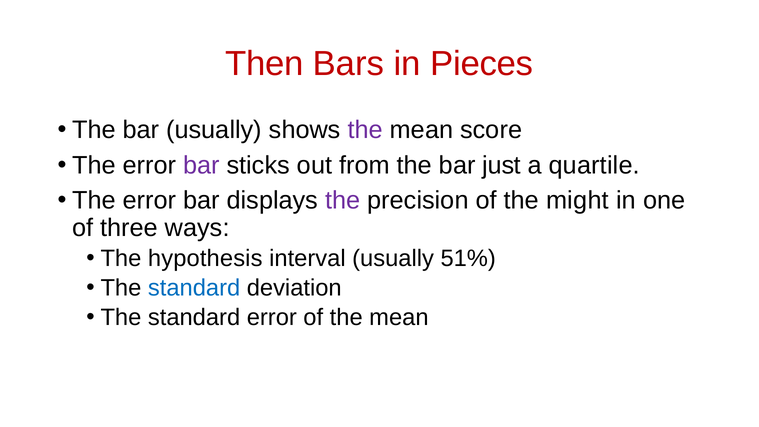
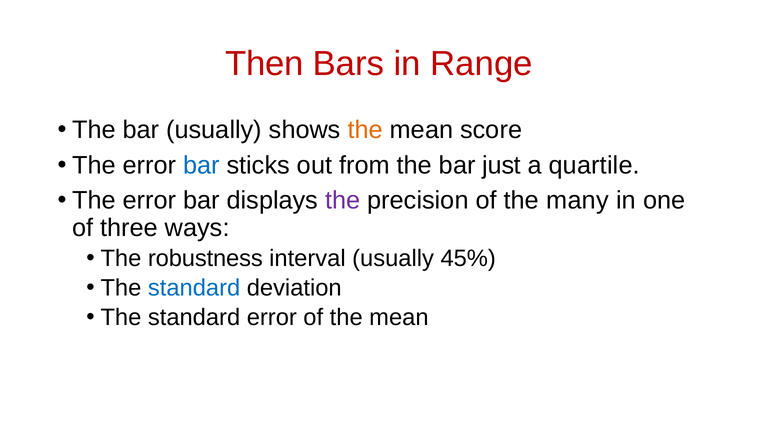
Pieces: Pieces -> Range (482, 64)
the colour: purple -> orange (365, 130)
bar colour: purple -> blue (201, 165)
might: might -> many (578, 201)
hypothesis: hypothesis -> robustness (205, 258)
51%: 51% -> 45% (468, 258)
